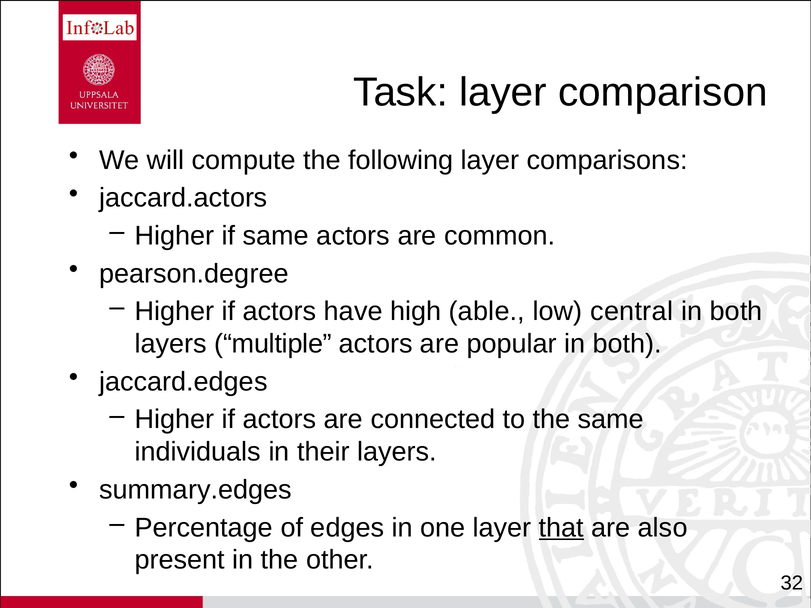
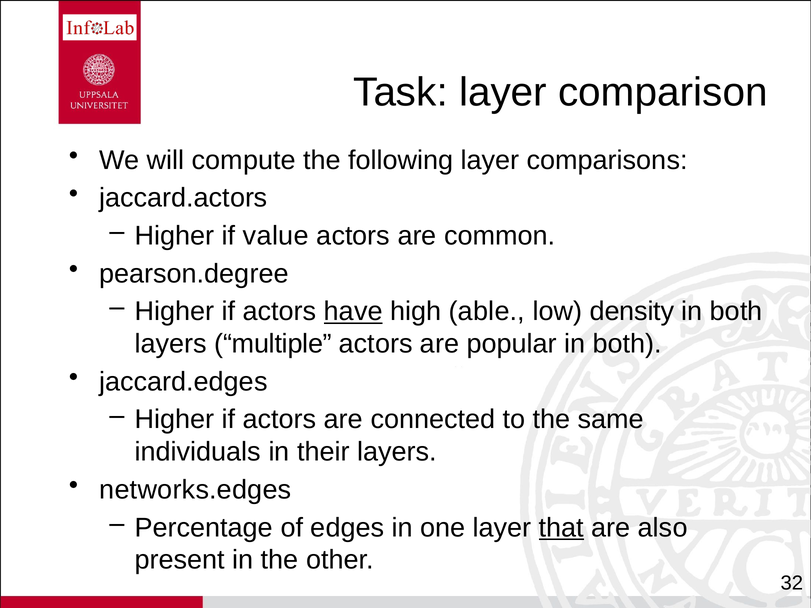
if same: same -> value (276, 236)
have underline: none -> present (353, 312)
central: central -> density (632, 312)
summary.edges: summary.edges -> networks.edges (195, 490)
